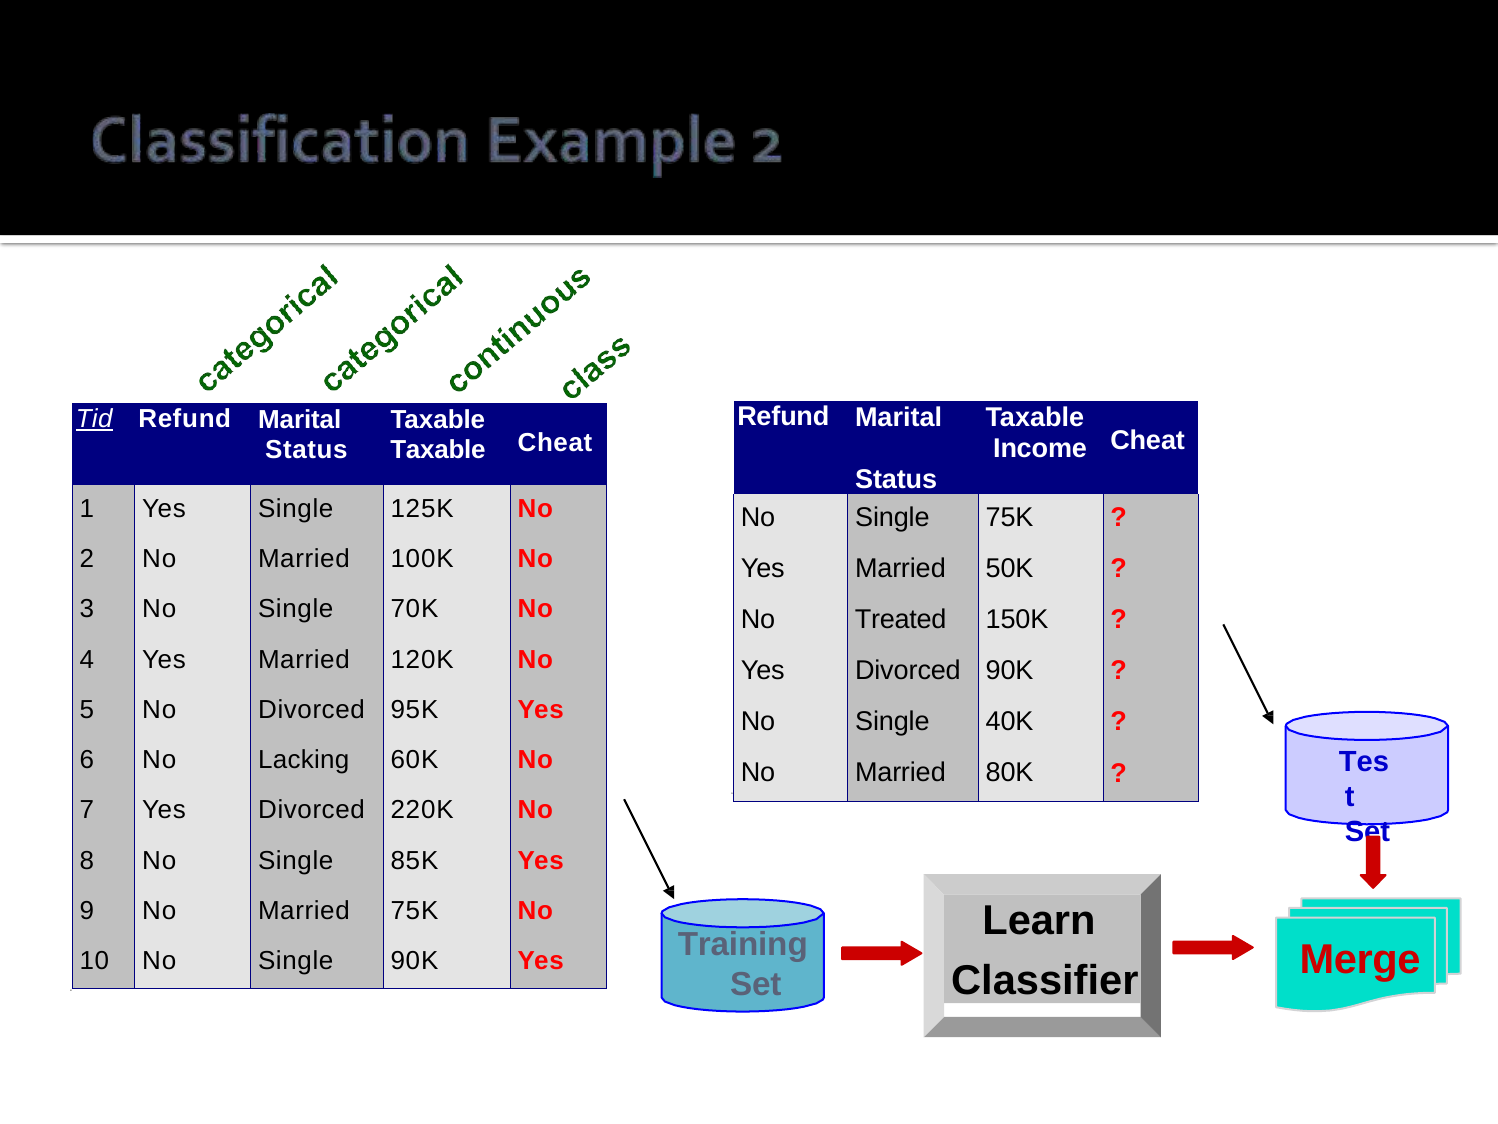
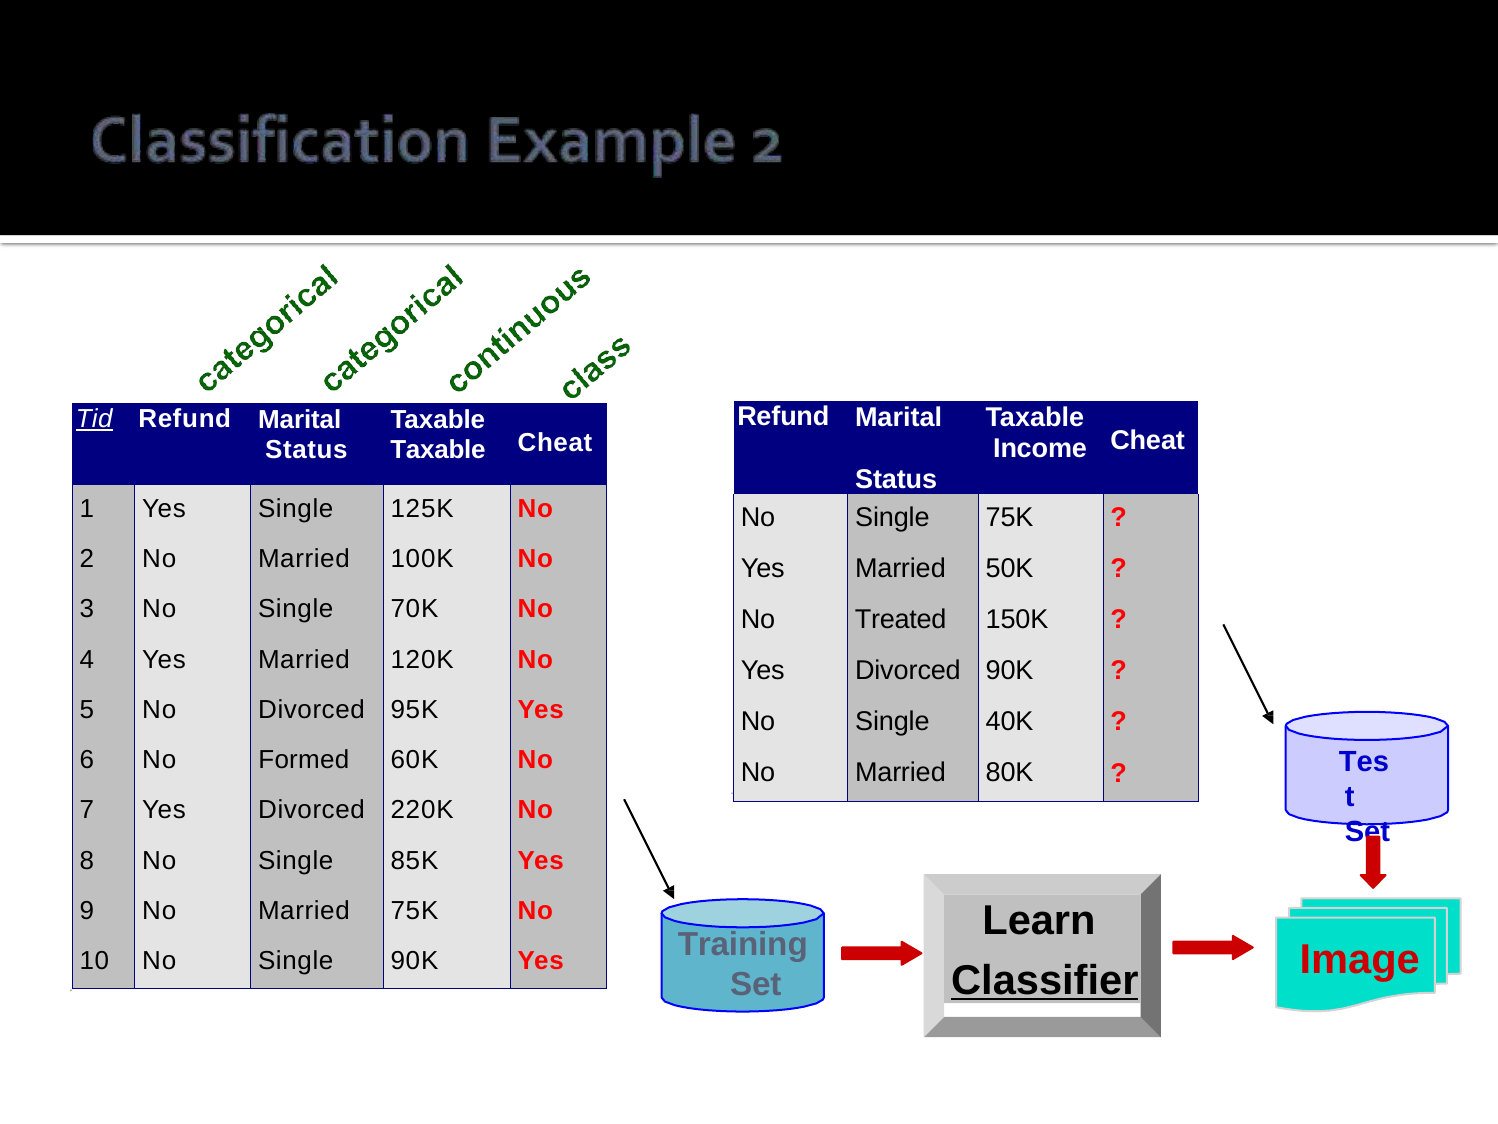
Lacking: Lacking -> Formed (304, 760)
Merge: Merge -> Image (1360, 959)
Classifier underline: none -> present (1045, 981)
